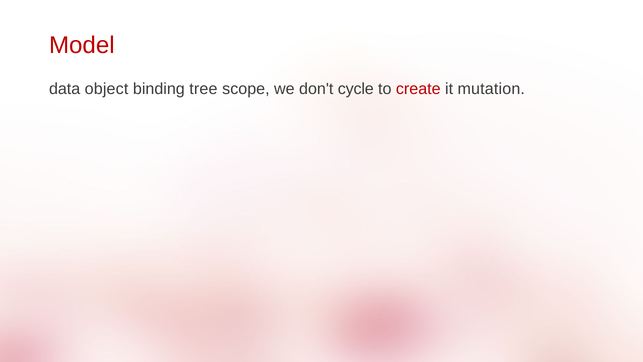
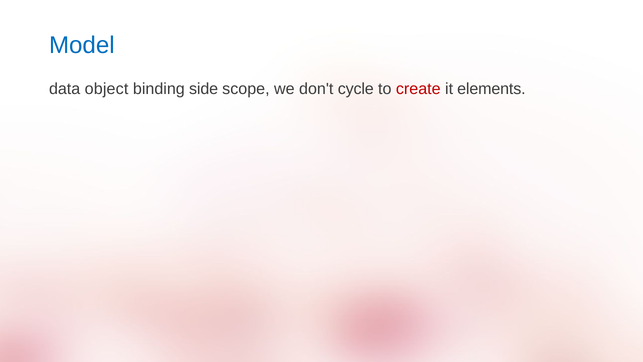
Model colour: red -> blue (82, 45)
tree: tree -> side (204, 89)
mutation: mutation -> elements (491, 89)
